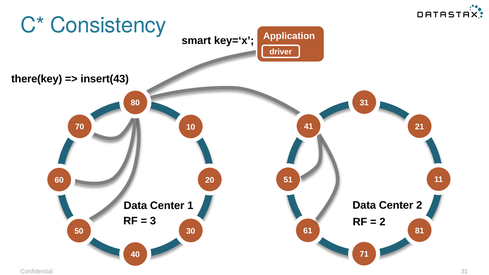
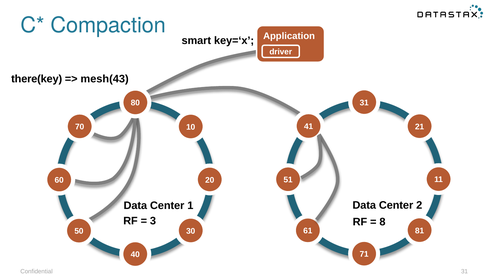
Consistency: Consistency -> Compaction (108, 25)
insert(43: insert(43 -> mesh(43 (105, 79)
2: 2 -> 8 (382, 222)
